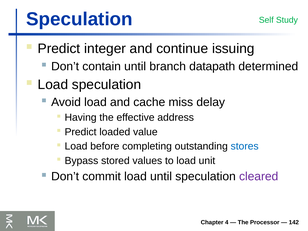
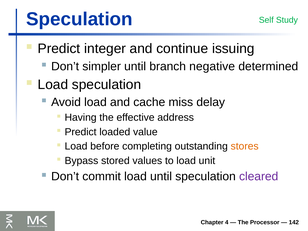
contain: contain -> simpler (102, 66)
datapath: datapath -> negative (212, 66)
stores colour: blue -> orange (245, 146)
